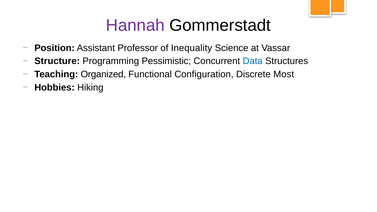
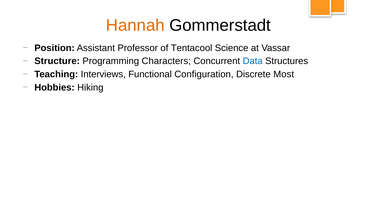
Hannah colour: purple -> orange (135, 25)
Inequality: Inequality -> Tentacool (192, 48)
Pessimistic: Pessimistic -> Characters (166, 61)
Organized: Organized -> Interviews (103, 74)
